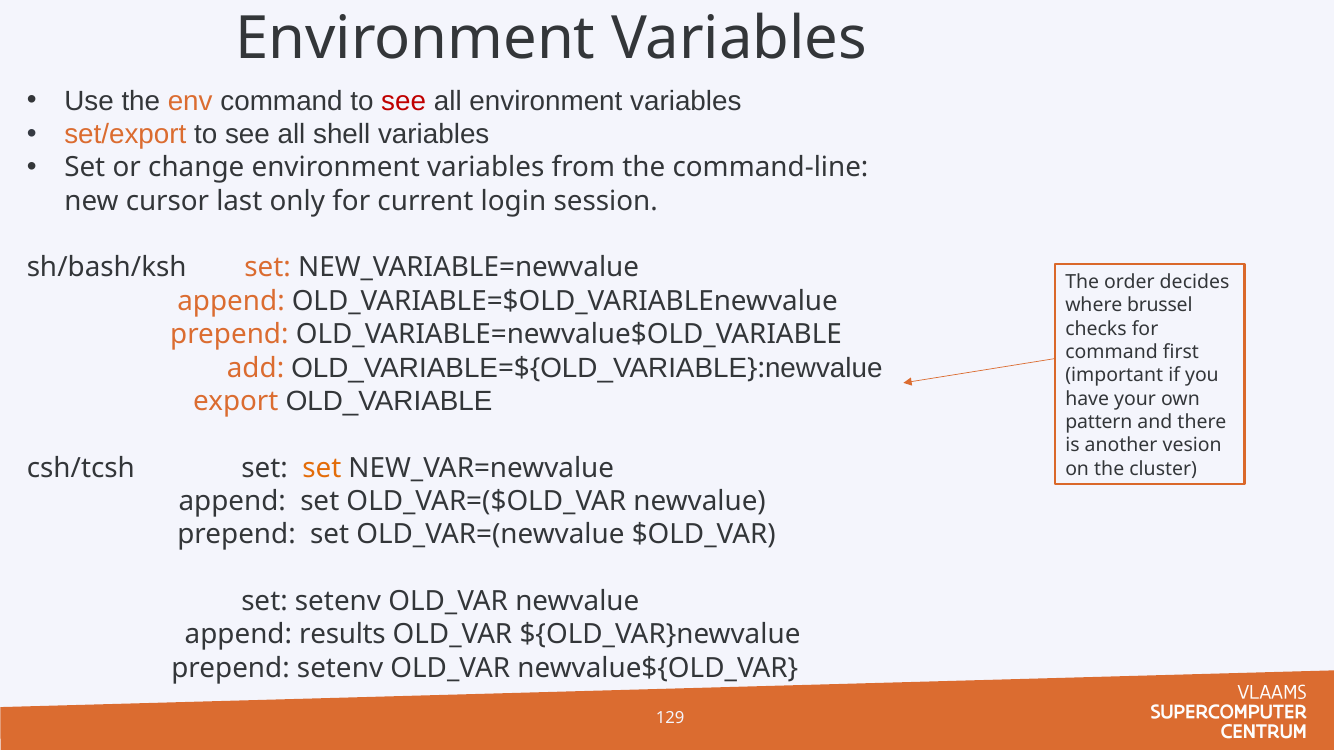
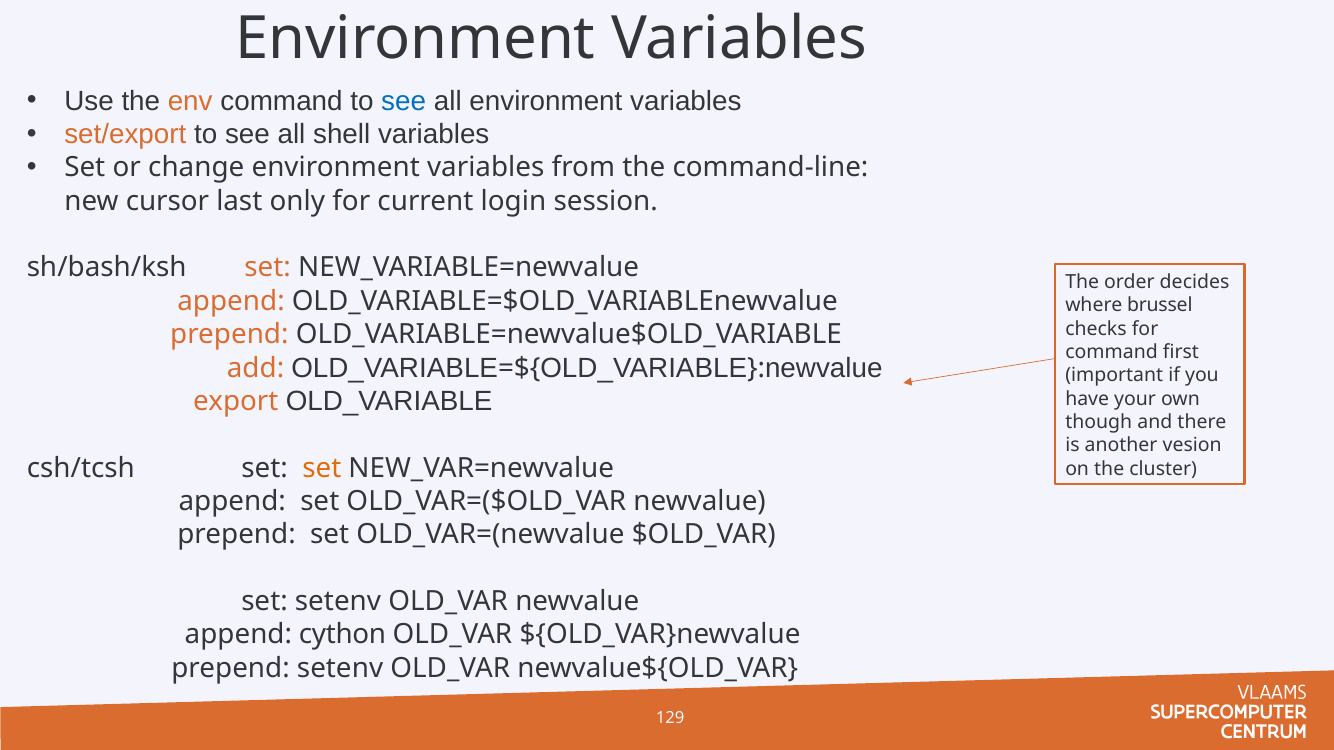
see colour: red -> blue (404, 101)
pattern: pattern -> though (1099, 422)
results: results -> cython (342, 635)
